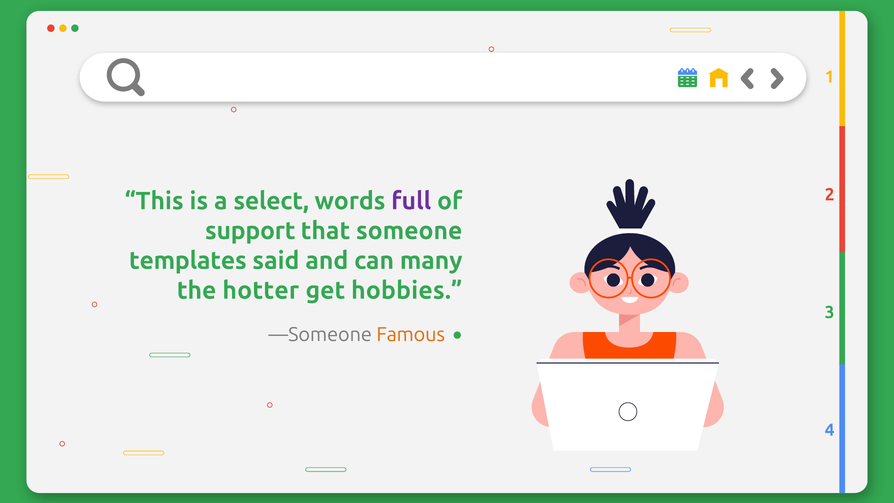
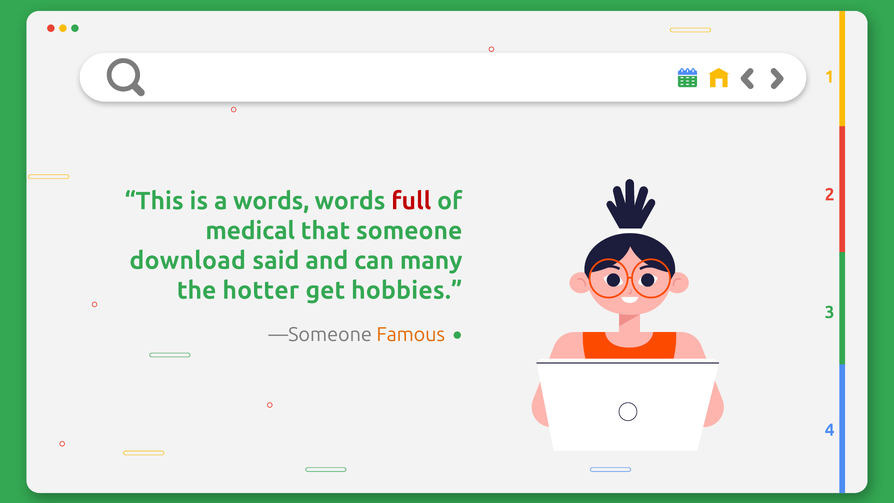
a select: select -> words (271, 201)
full colour: purple -> red (411, 201)
support: support -> medical (250, 231)
templates: templates -> download (188, 261)
